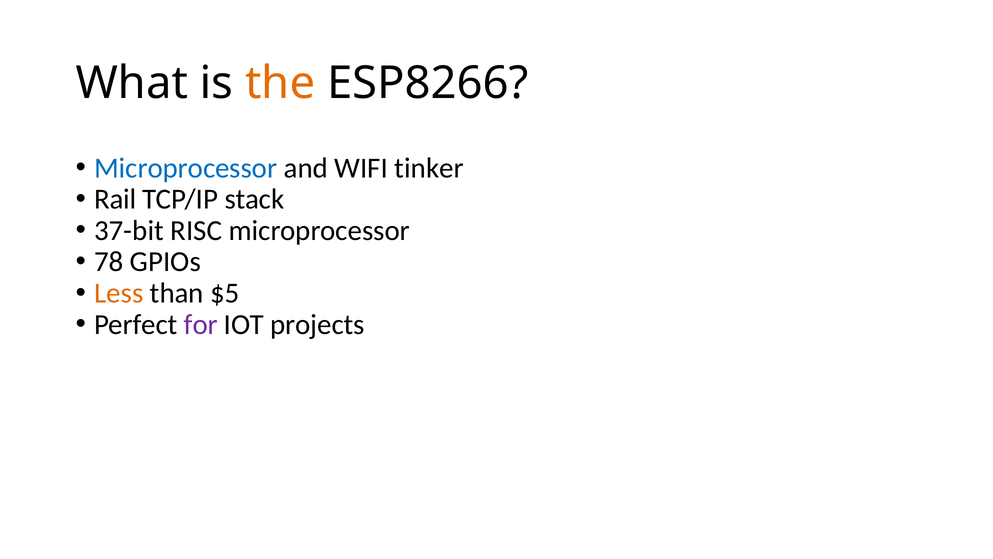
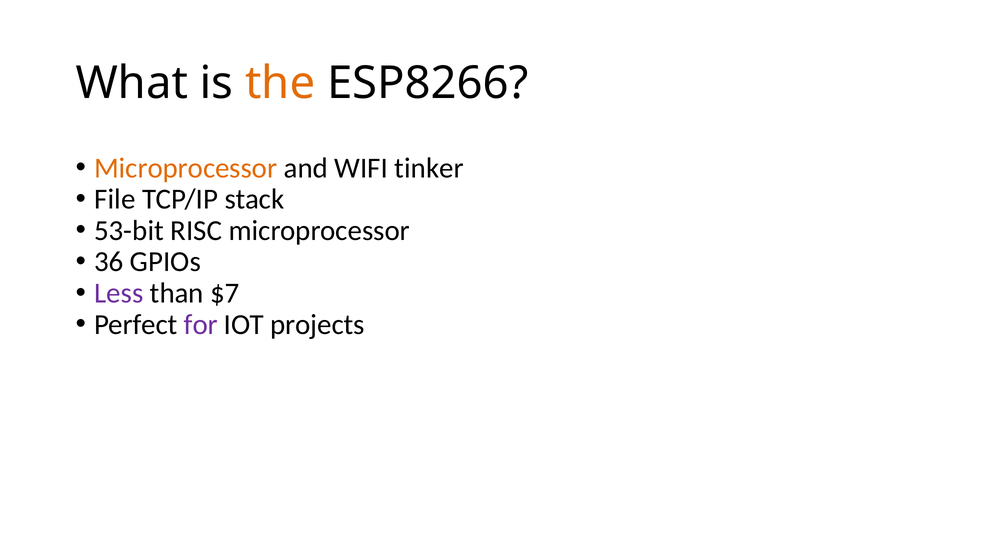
Microprocessor colour: blue -> orange (186, 168)
Rail: Rail -> File (115, 199)
37-bit: 37-bit -> 53-bit (129, 230)
78: 78 -> 36 (109, 262)
Less colour: orange -> purple (119, 293)
$5: $5 -> $7 (225, 293)
